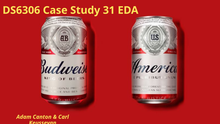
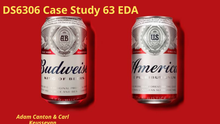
31: 31 -> 63 (109, 10)
